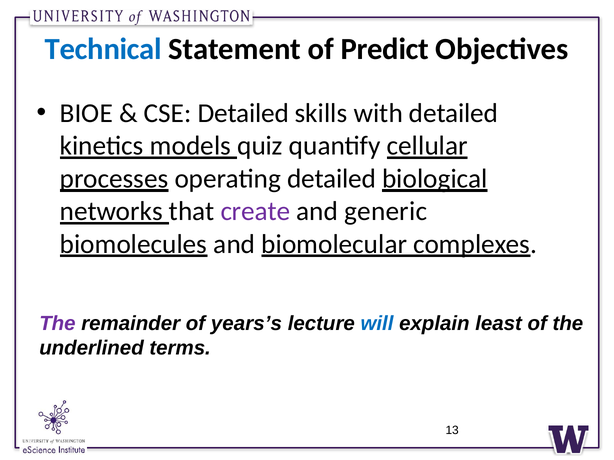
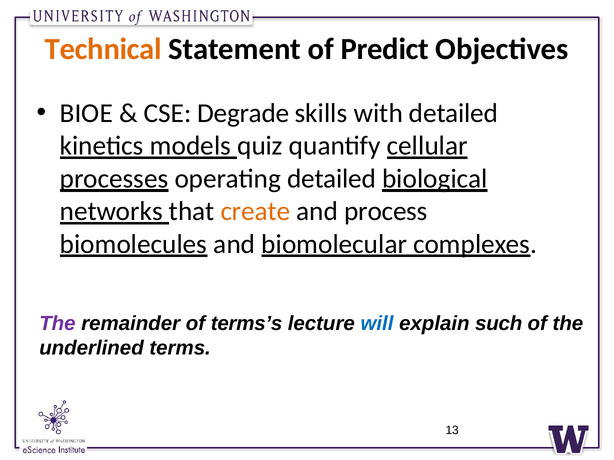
Technical colour: blue -> orange (103, 49)
CSE Detailed: Detailed -> Degrade (243, 113)
create colour: purple -> orange (255, 212)
generic: generic -> process (386, 212)
years’s: years’s -> terms’s (247, 324)
least: least -> such (499, 324)
